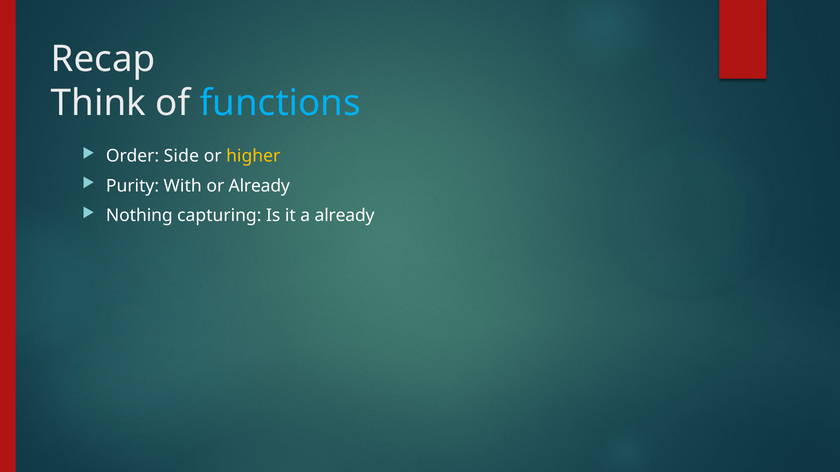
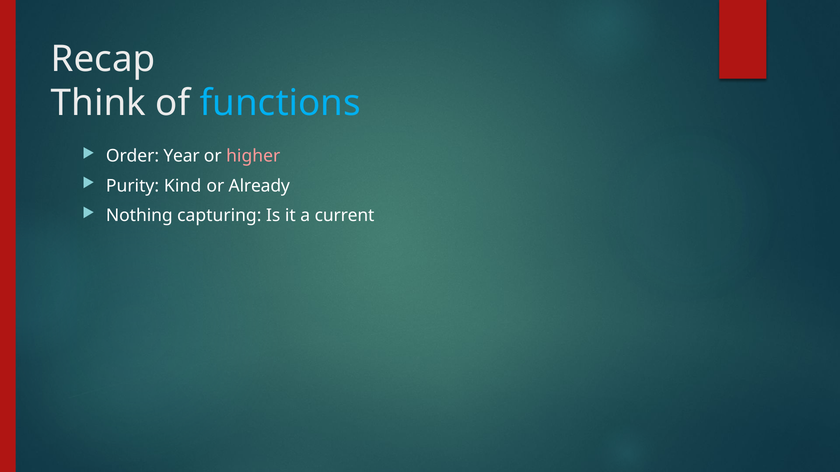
Side: Side -> Year (182, 156)
higher colour: yellow -> pink (253, 156)
With: With -> Kind (183, 186)
a already: already -> current (345, 216)
